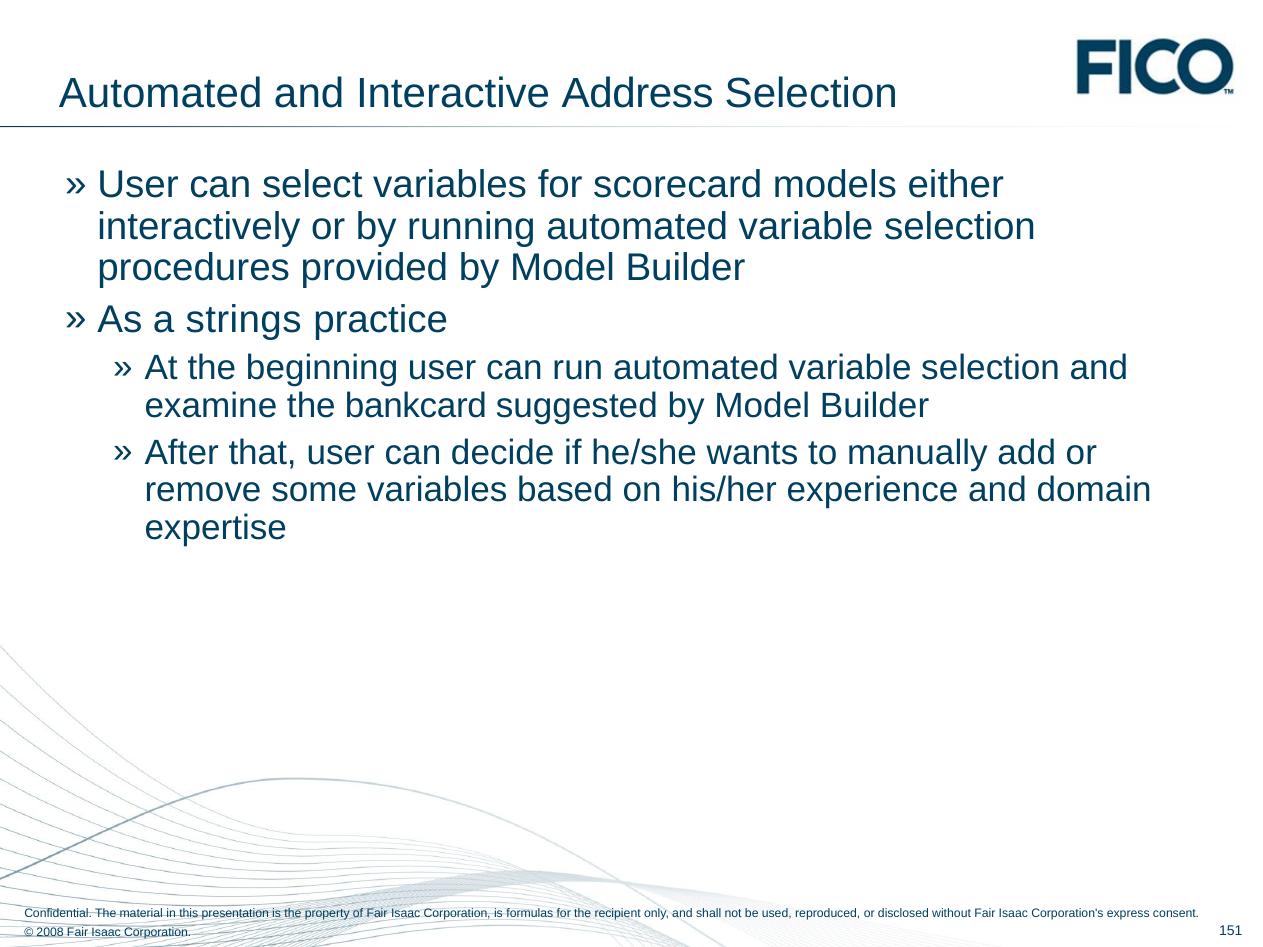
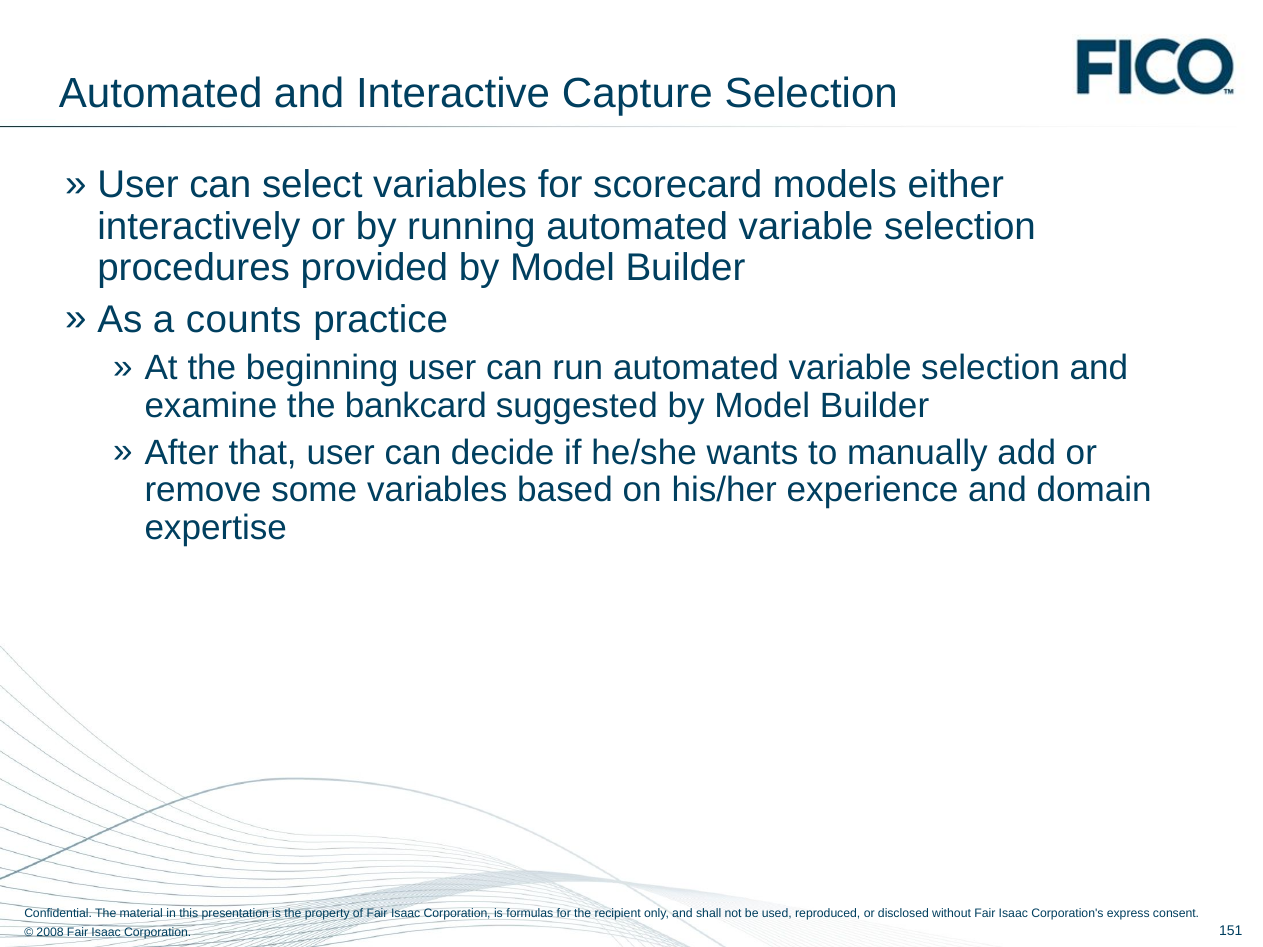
Address: Address -> Capture (637, 94)
strings: strings -> counts (244, 319)
